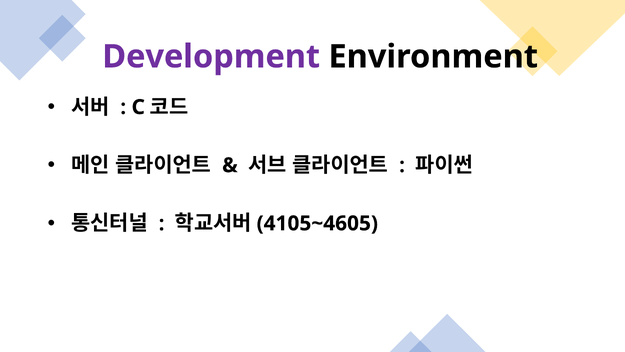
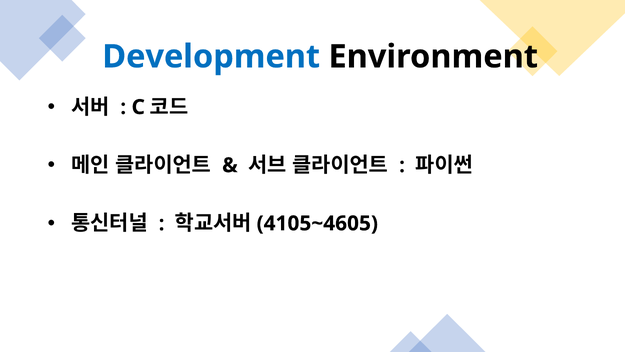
Development colour: purple -> blue (211, 57)
